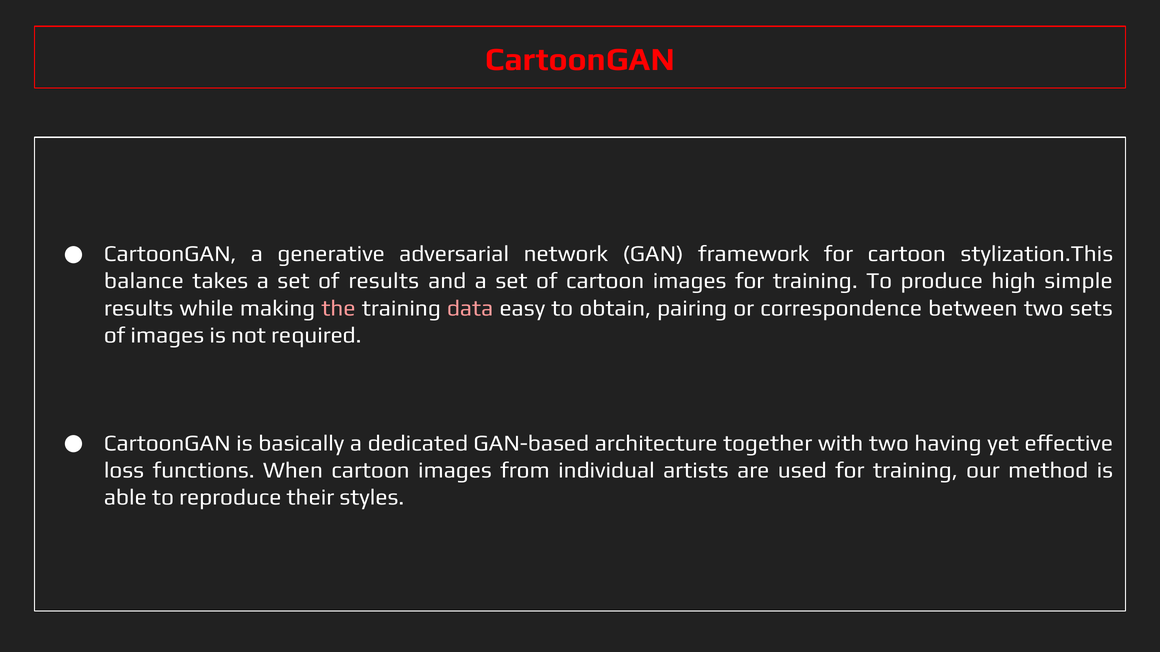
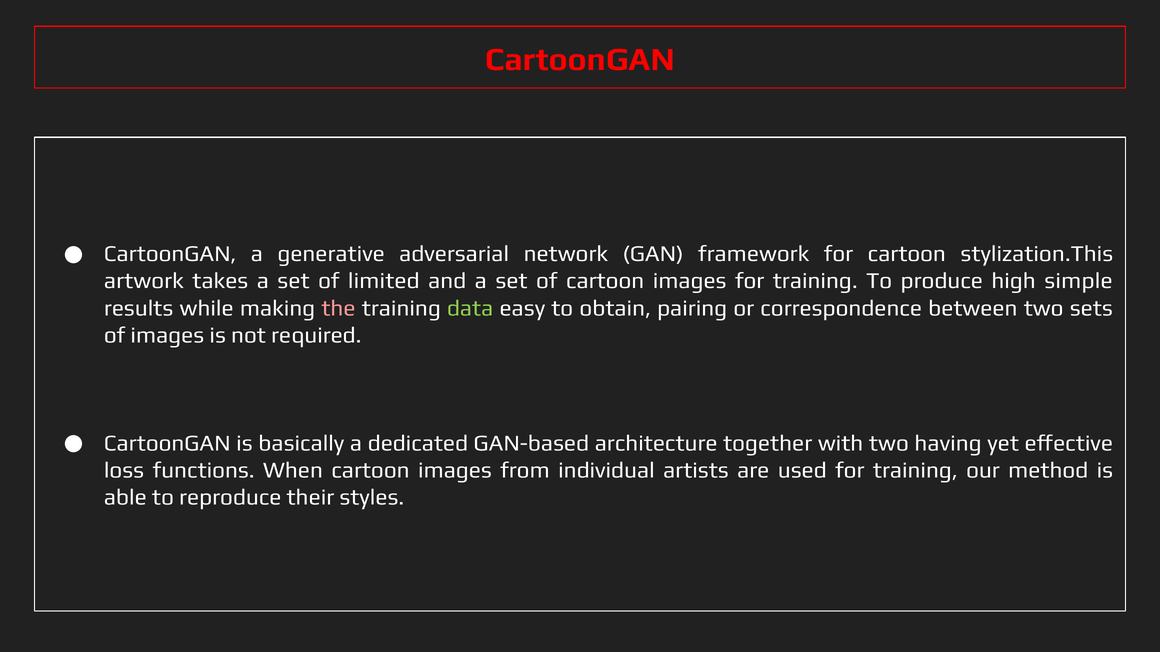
balance: balance -> artwork (144, 281)
of results: results -> limited (384, 281)
data colour: pink -> light green (470, 308)
